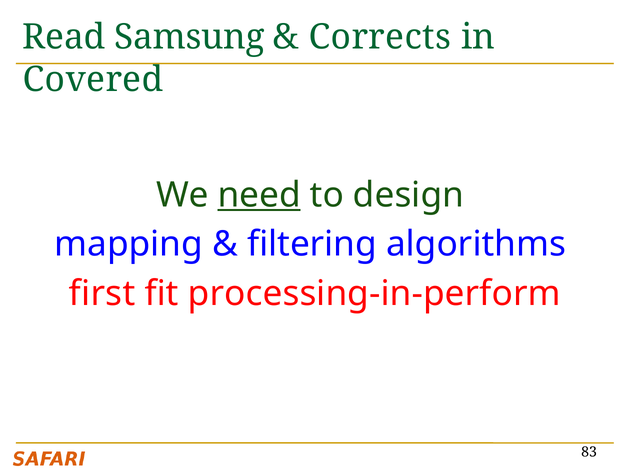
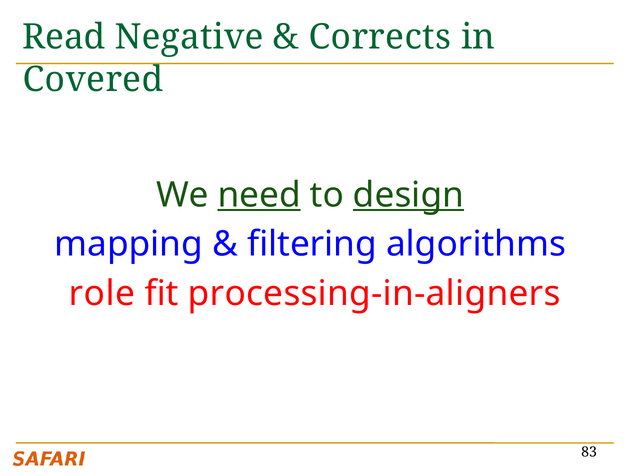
Samsung: Samsung -> Negative (189, 37)
design underline: none -> present (408, 195)
first: first -> role (102, 294)
processing-in-perform: processing-in-perform -> processing-in-aligners (374, 294)
